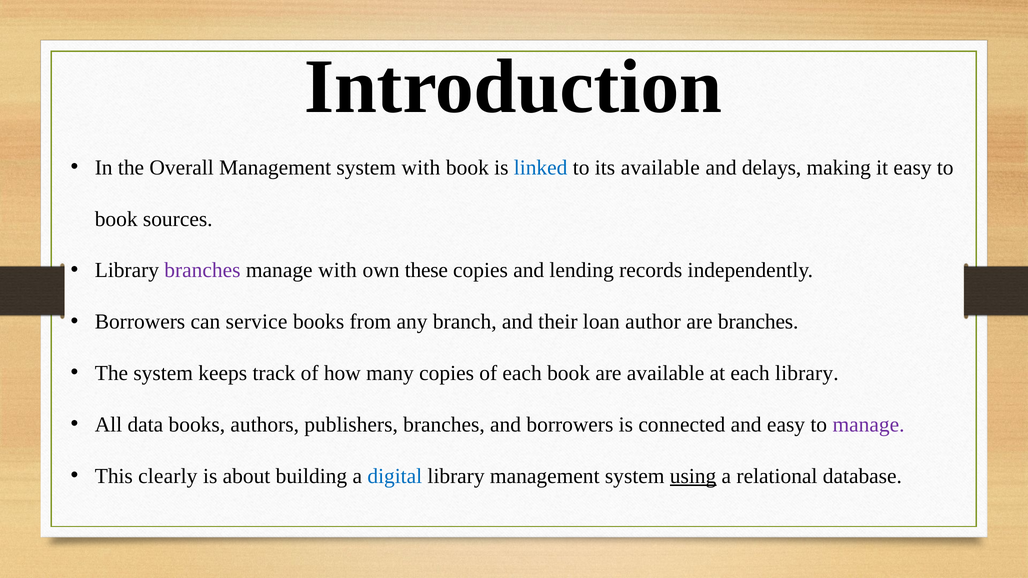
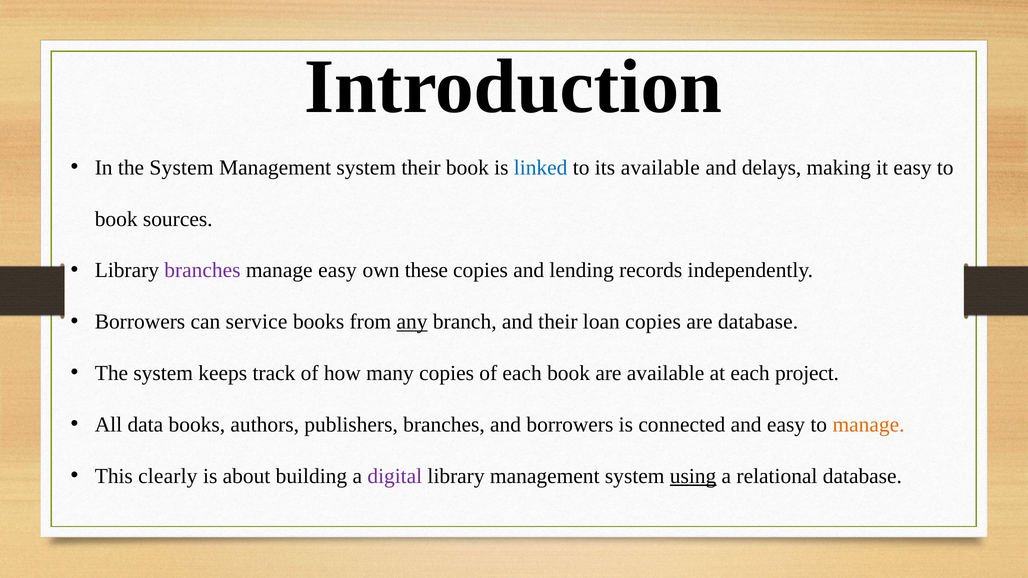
In the Overall: Overall -> System (181, 168)
system with: with -> their (421, 168)
manage with: with -> easy (337, 270)
any underline: none -> present (412, 322)
loan author: author -> copies (653, 322)
are branches: branches -> database (758, 322)
each library: library -> project (807, 373)
manage colour: purple -> orange (869, 425)
digital colour: blue -> purple (395, 476)
